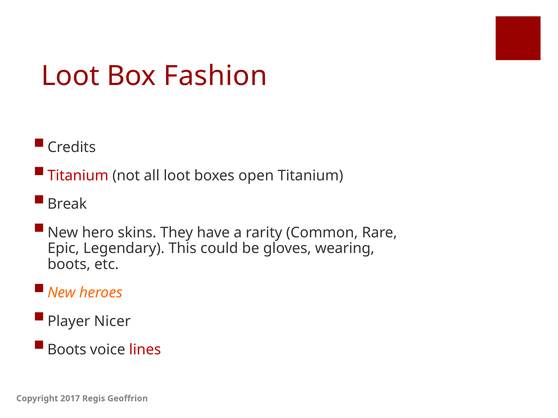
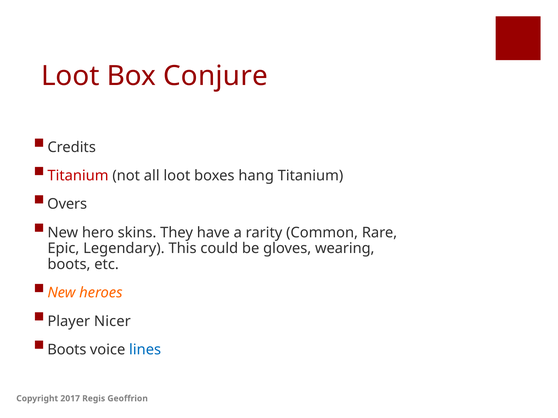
Fashion: Fashion -> Conjure (215, 76)
open: open -> hang (256, 176)
Break: Break -> Overs (67, 204)
lines colour: red -> blue (145, 350)
